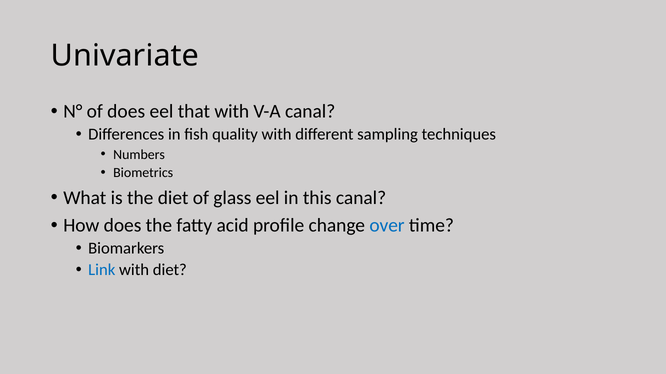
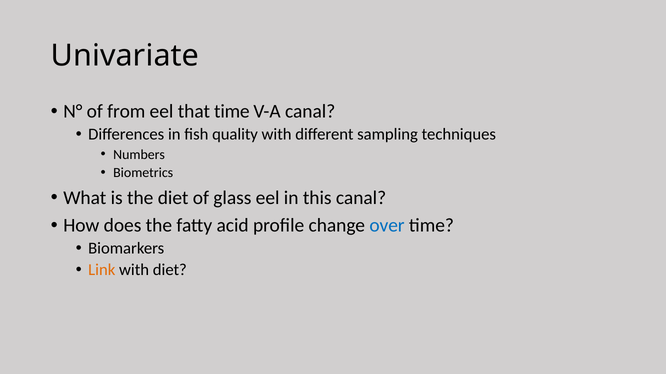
of does: does -> from (126, 112)
that with: with -> time (232, 112)
Link colour: blue -> orange (102, 270)
